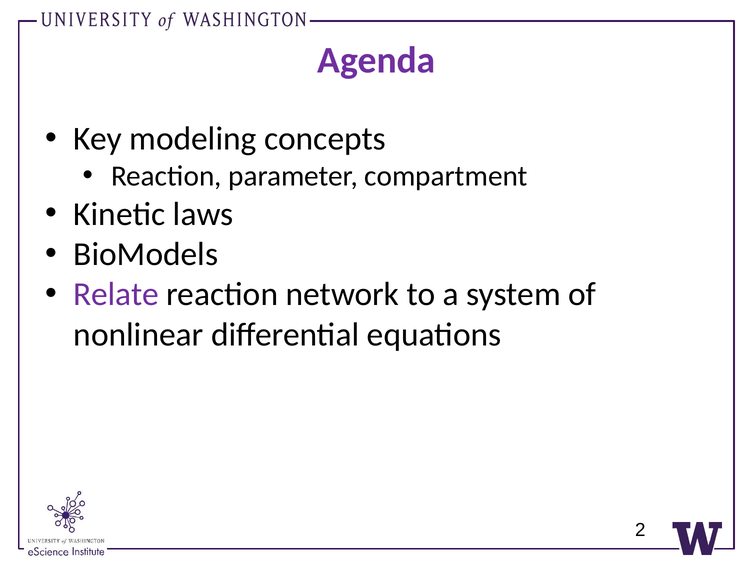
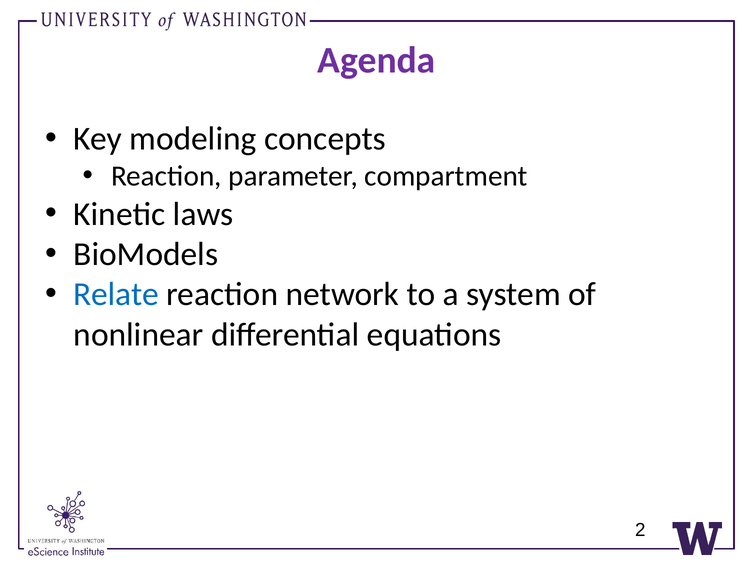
Relate colour: purple -> blue (116, 295)
